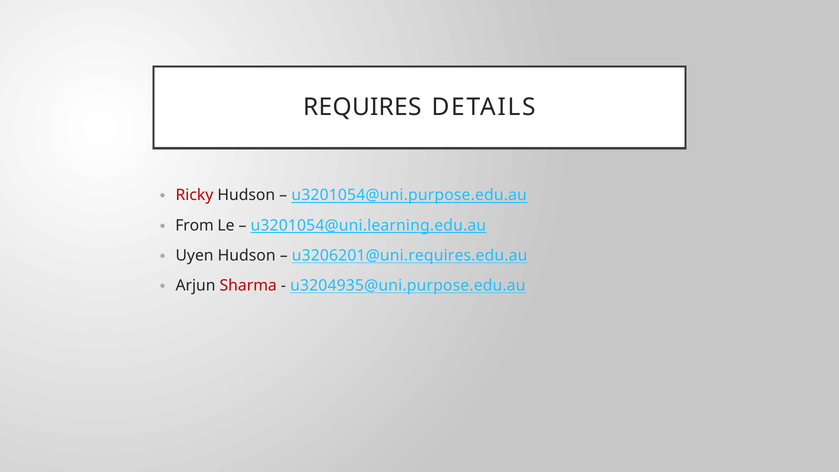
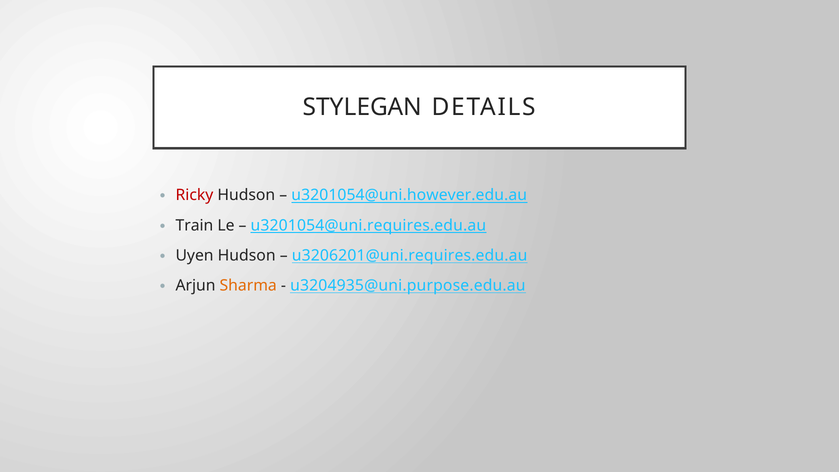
REQUIRES: REQUIRES -> STYLEGAN (363, 107)
u3201054@uni.purpose.edu.au: u3201054@uni.purpose.edu.au -> u3201054@uni.however.edu.au (409, 195)
From: From -> Train (194, 225)
u3201054@uni.learning.edu.au: u3201054@uni.learning.edu.au -> u3201054@uni.requires.edu.au (368, 225)
Sharma colour: red -> orange (248, 286)
